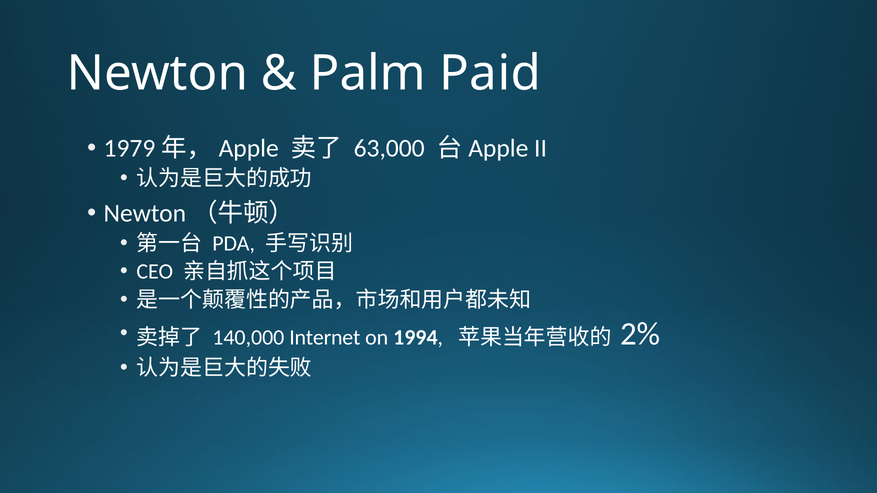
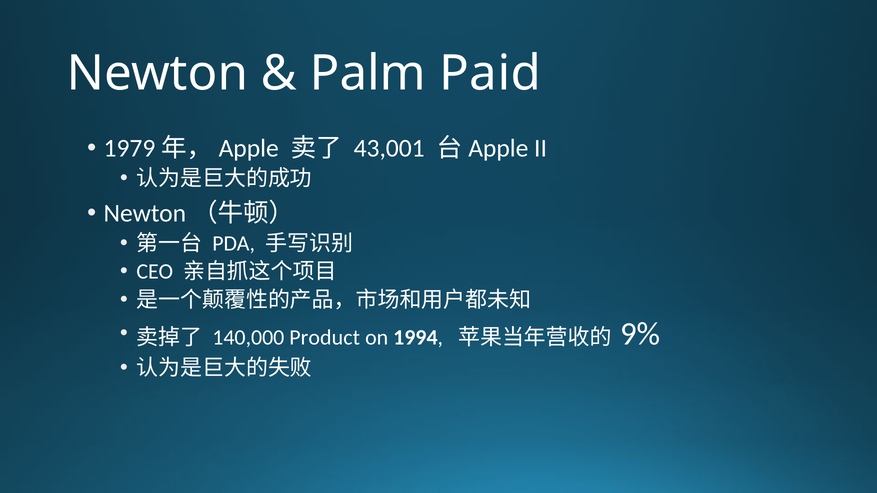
63,000: 63,000 -> 43,001 (389, 148)
Internet: Internet -> Product (325, 338)
2%: 2% -> 9% (640, 334)
